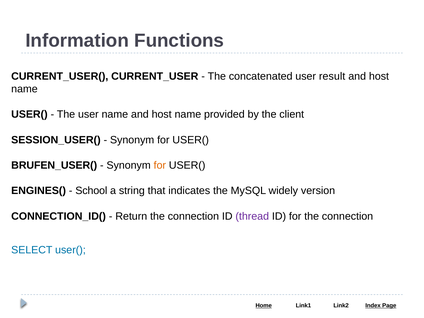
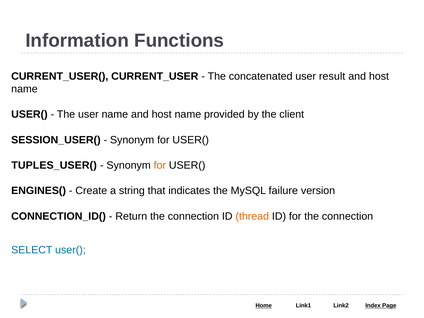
BRUFEN_USER(: BRUFEN_USER( -> TUPLES_USER( (54, 165)
School: School -> Create (91, 191)
widely: widely -> failure (283, 191)
thread colour: purple -> orange (252, 216)
